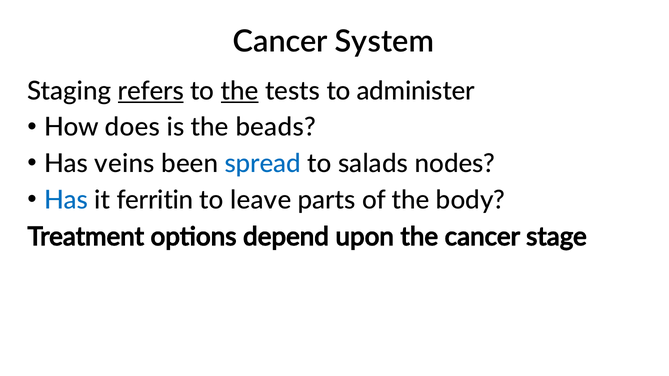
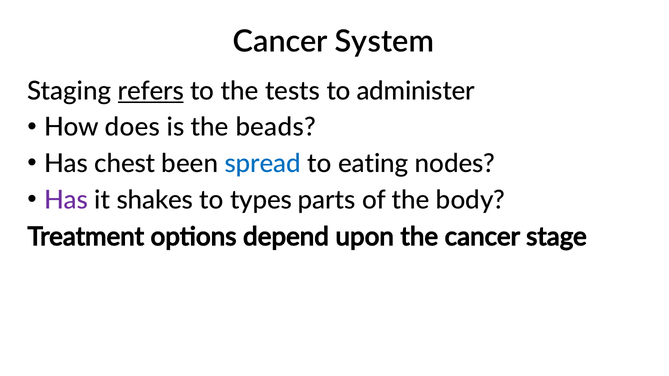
the underline: present -> none (240, 91)
veins: veins -> chest (125, 164)
salads: salads -> eating (373, 164)
Has colour: blue -> purple (66, 200)
ferritin: ferritin -> shakes (155, 200)
leave: leave -> types (261, 200)
